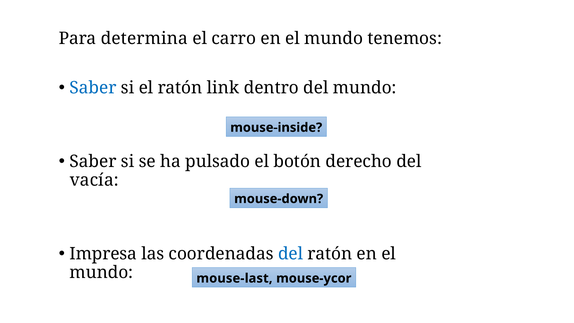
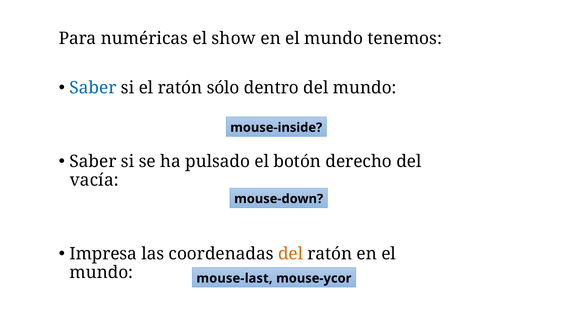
determina: determina -> numéricas (144, 39)
carro: carro -> show (234, 39)
link: link -> sólo (223, 88)
del colour: blue -> orange (291, 254)
